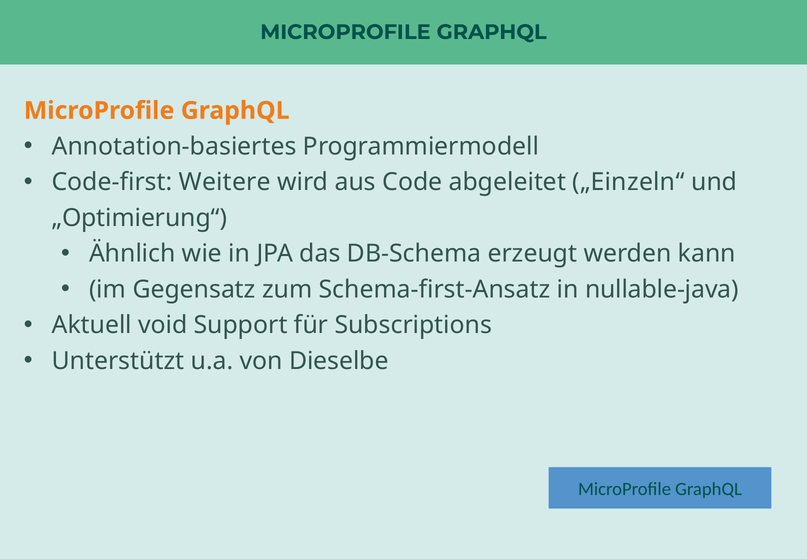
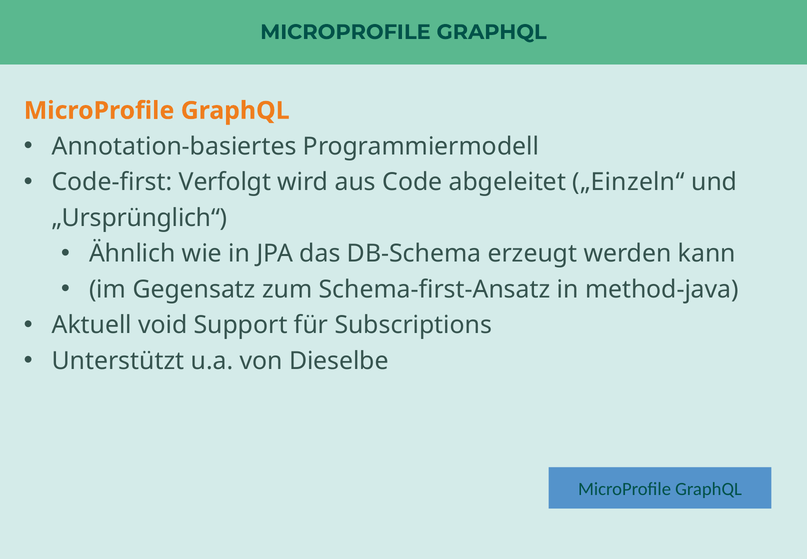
Weitere: Weitere -> Verfolgt (225, 182)
„Optimierung“: „Optimierung“ -> „Ursprünglich“ (139, 218)
nullable-java: nullable-java -> method-java (662, 289)
